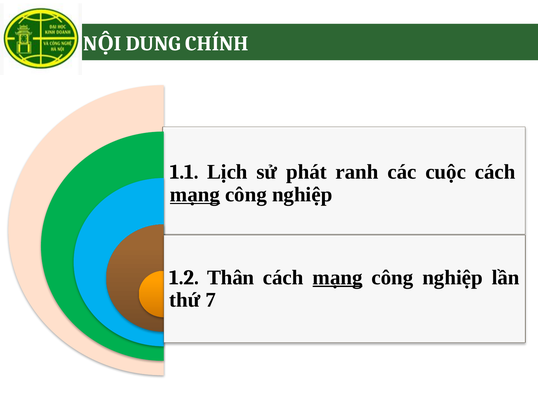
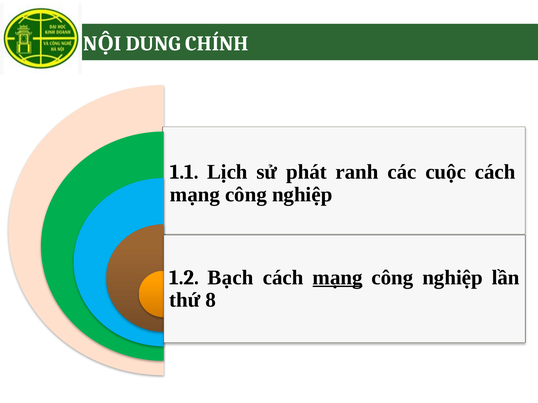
mạng underline: present -> none (195, 195)
Thân: Thân -> Bạch (231, 278)
7: 7 -> 8 (211, 300)
